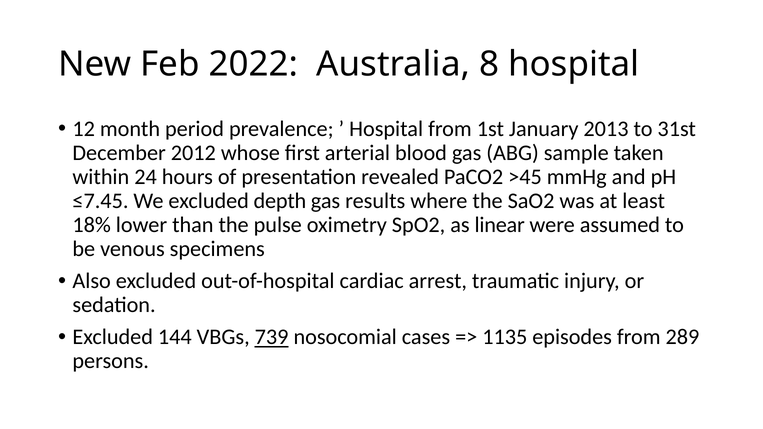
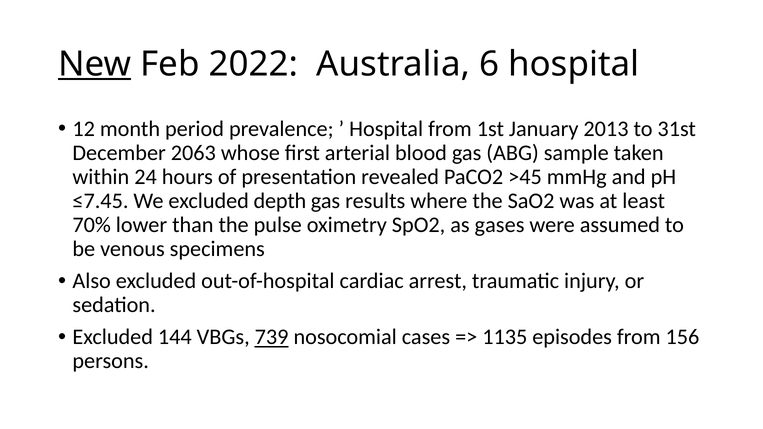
New underline: none -> present (95, 64)
8: 8 -> 6 (489, 64)
2012: 2012 -> 2063 (193, 153)
18%: 18% -> 70% (92, 225)
linear: linear -> gases (500, 225)
289: 289 -> 156 (682, 337)
